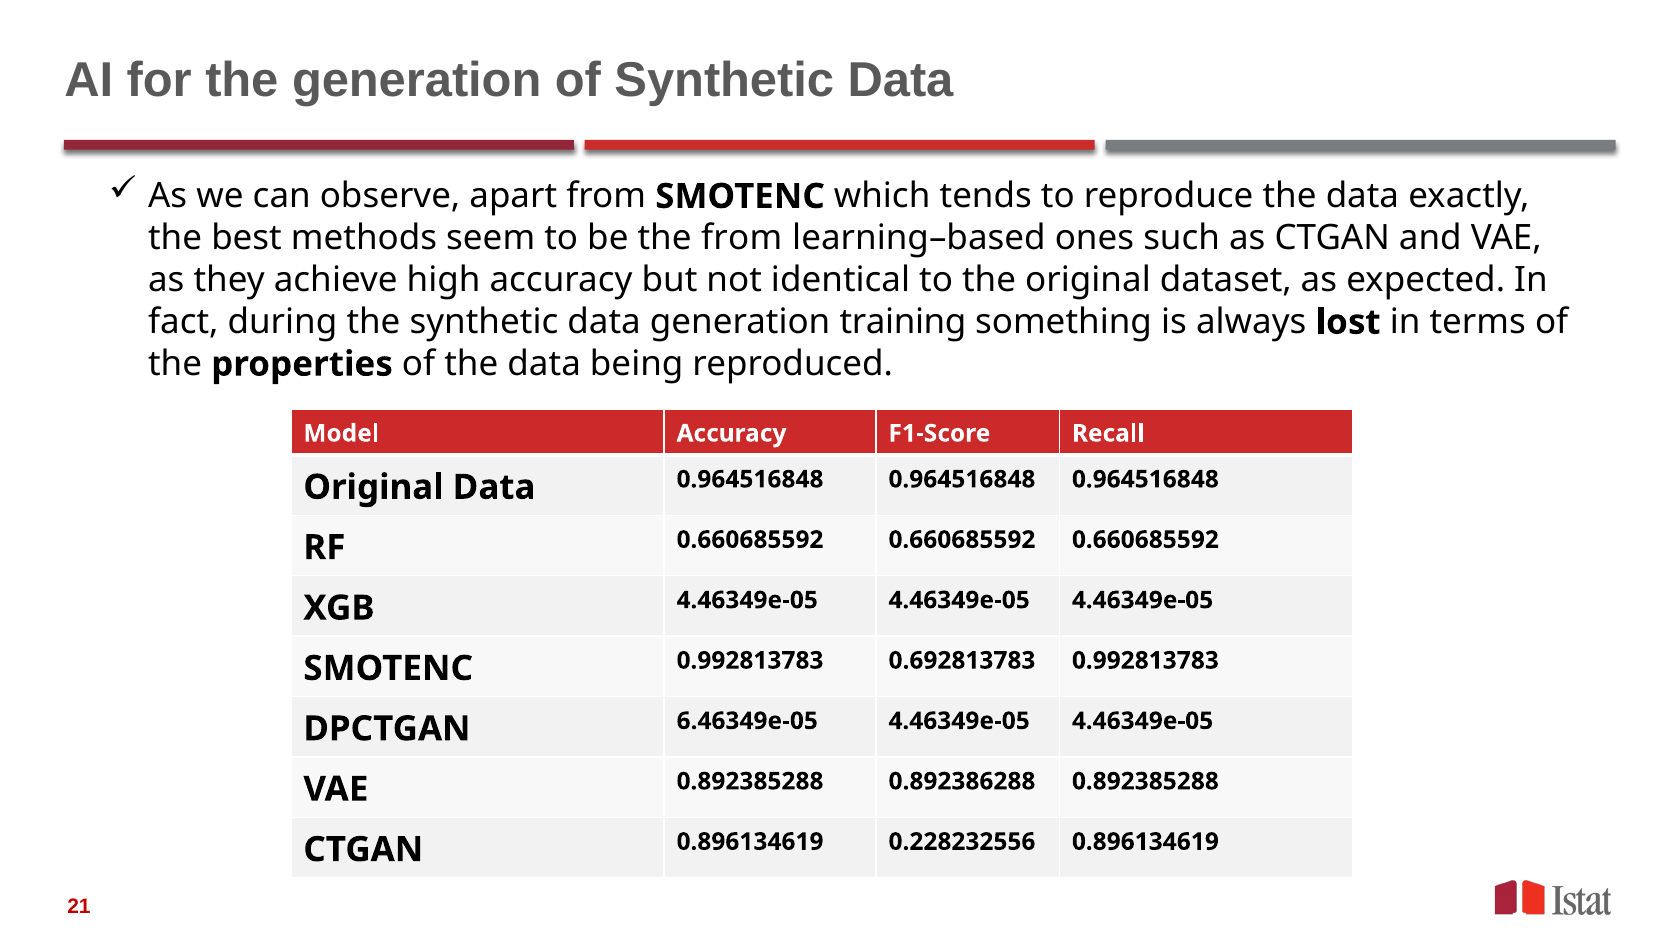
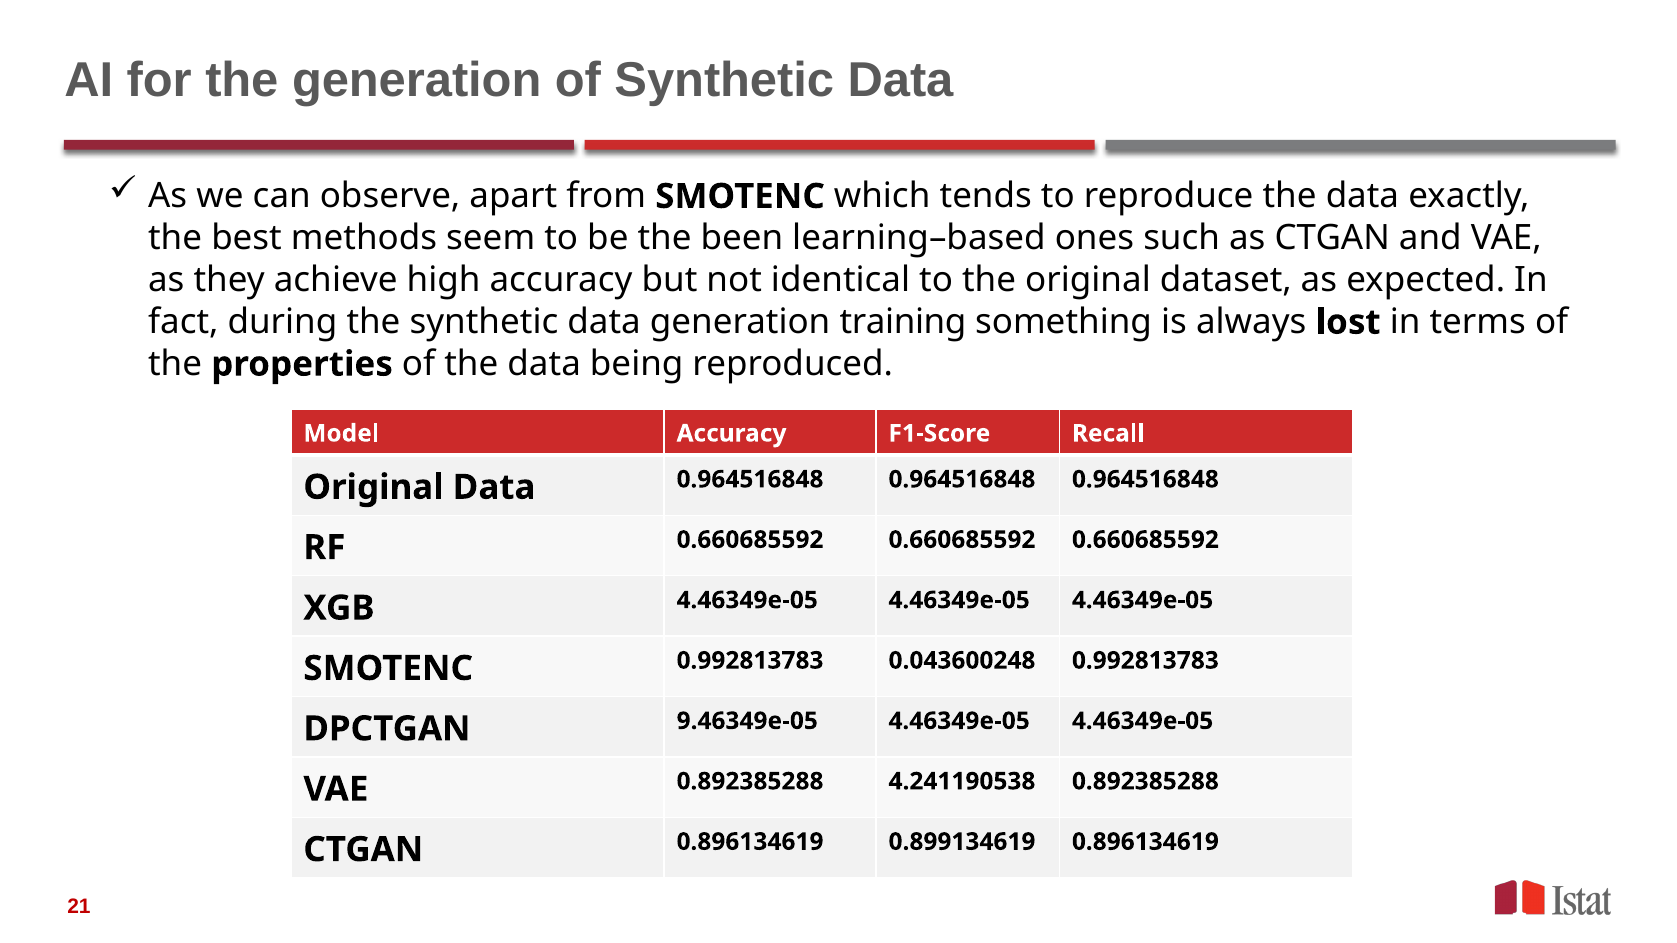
the from: from -> been (742, 238)
0.692813783: 0.692813783 -> 0.043600248 (962, 661)
6.46349e-05: 6.46349e-05 -> 9.46349e-05 (747, 721)
0.892386288: 0.892386288 -> 4.241190538 (962, 782)
0.228232556: 0.228232556 -> 0.899134619 (962, 842)
